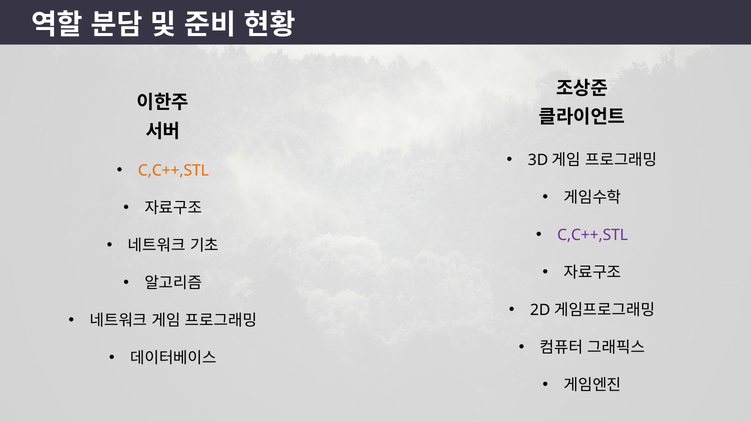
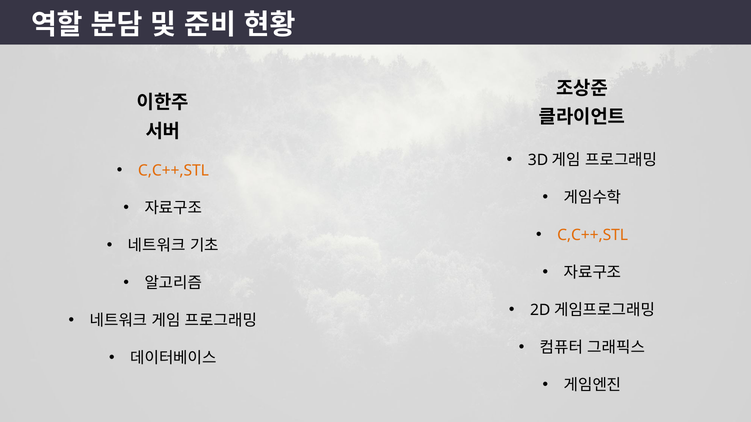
C,C++,STL colour: purple -> orange (593, 235)
